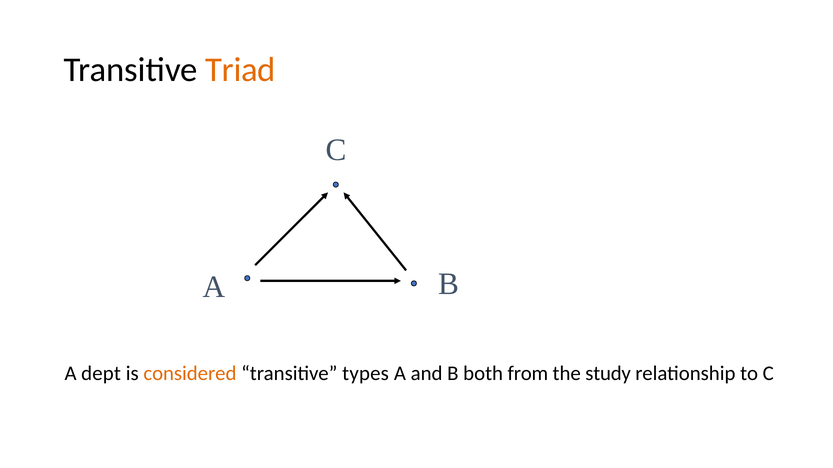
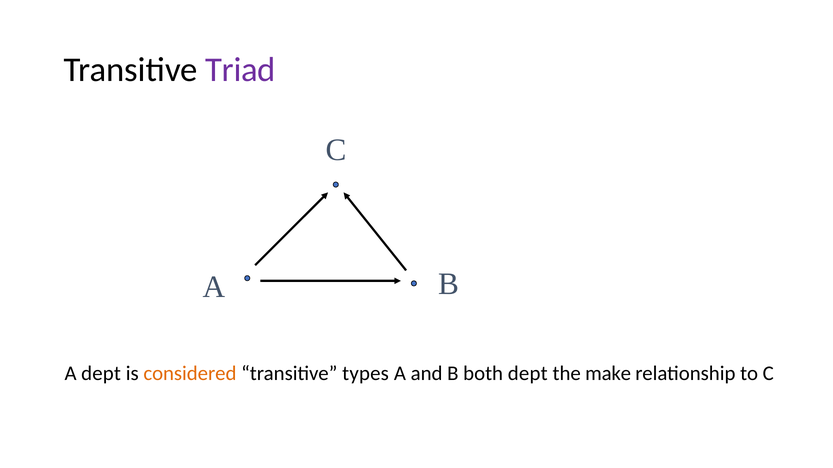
Triad colour: orange -> purple (240, 70)
both from: from -> dept (528, 374)
study: study -> make (608, 374)
